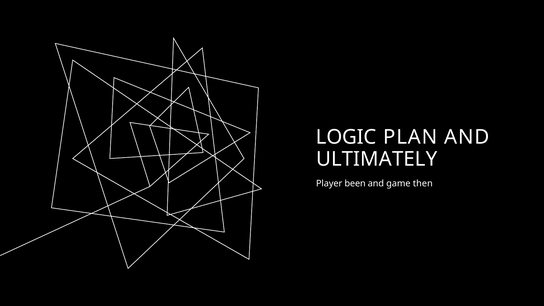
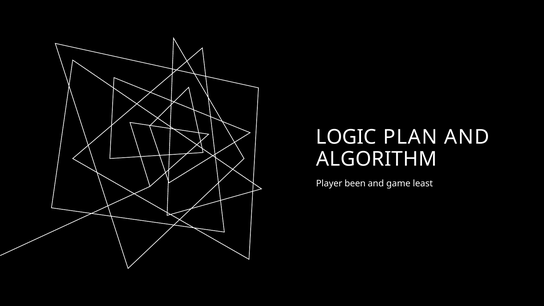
ULTIMATELY: ULTIMATELY -> ALGORITHM (377, 159)
then: then -> least (423, 184)
